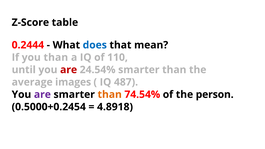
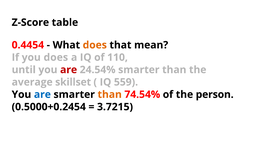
0.2444: 0.2444 -> 0.4454 (28, 45)
does colour: blue -> orange (95, 45)
you than: than -> does (56, 57)
images: images -> skillset (73, 82)
487: 487 -> 559 (126, 82)
are colour: purple -> blue (42, 95)
4.8918: 4.8918 -> 3.7215 (115, 107)
